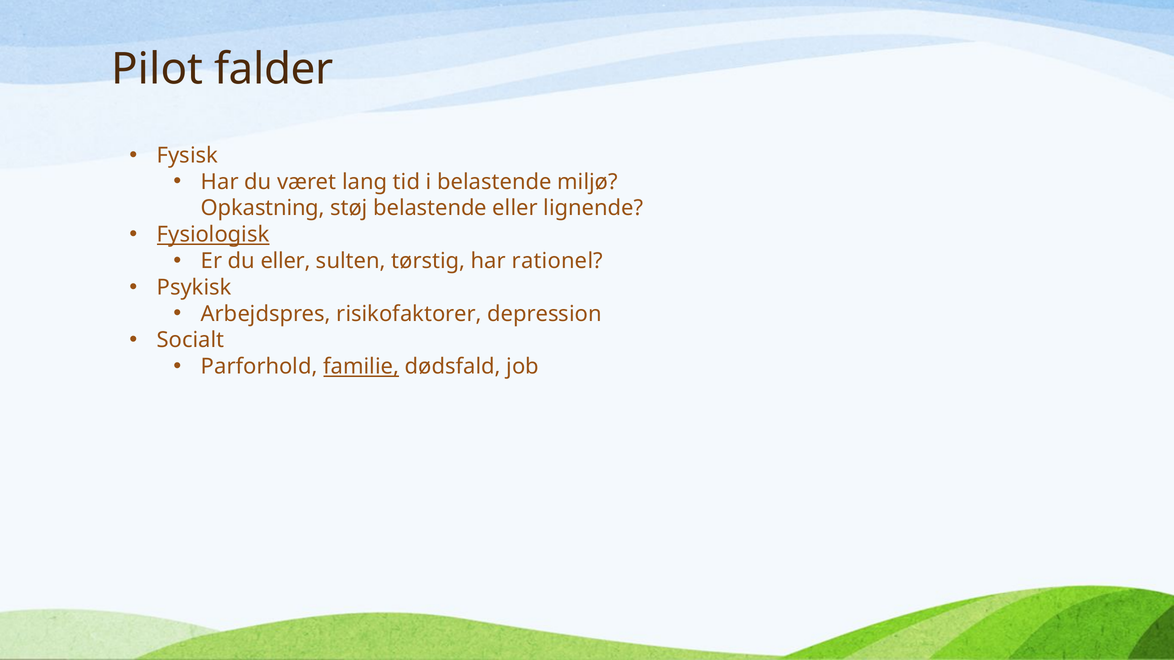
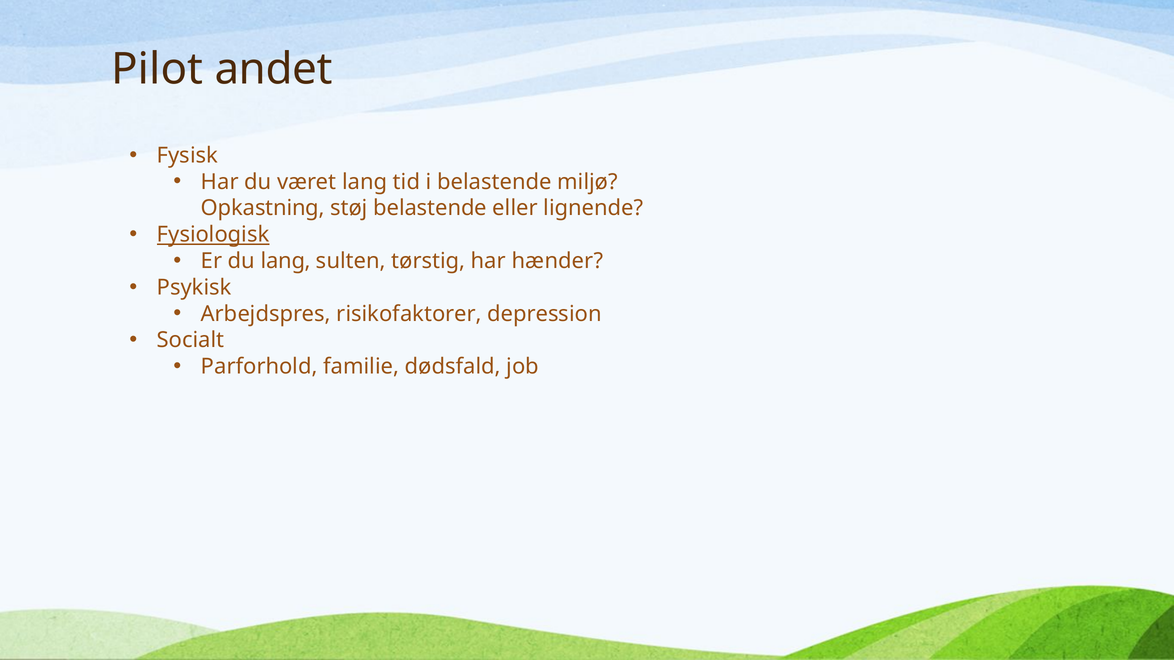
falder: falder -> andet (274, 69)
du eller: eller -> lang (286, 261)
rationel: rationel -> hænder (557, 261)
familie underline: present -> none (361, 367)
